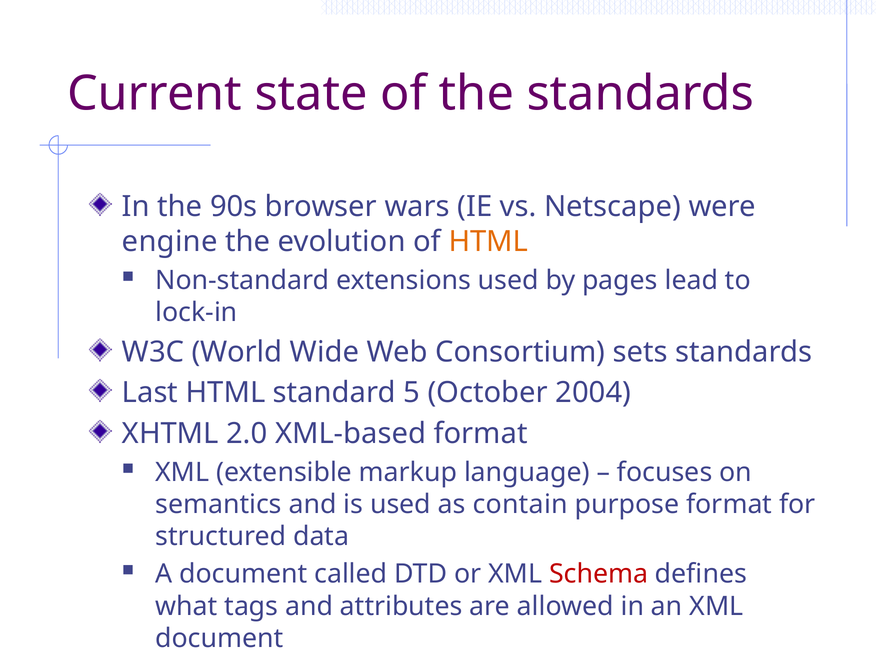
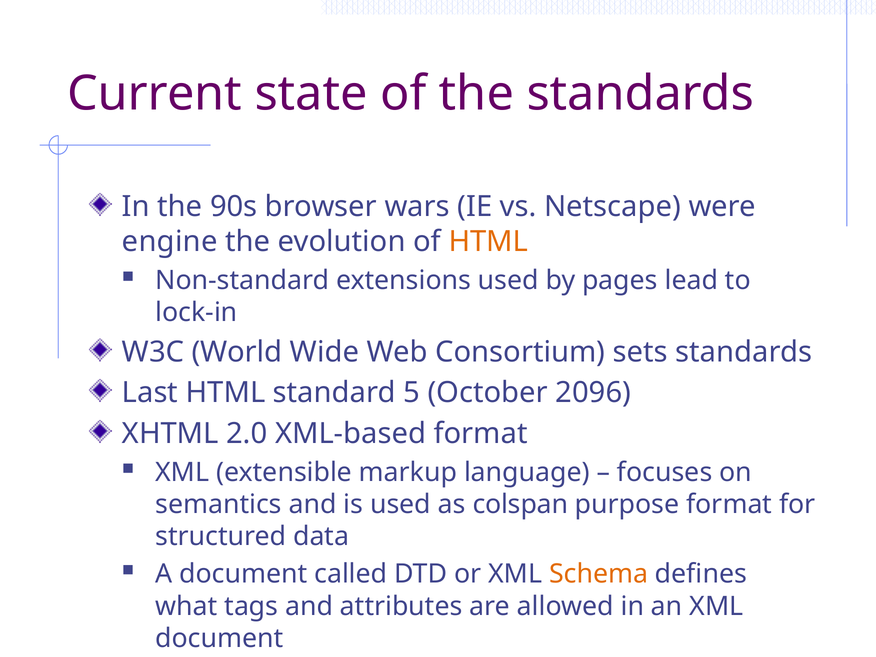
2004: 2004 -> 2096 (593, 393)
contain: contain -> colspan (520, 505)
Schema colour: red -> orange (599, 574)
